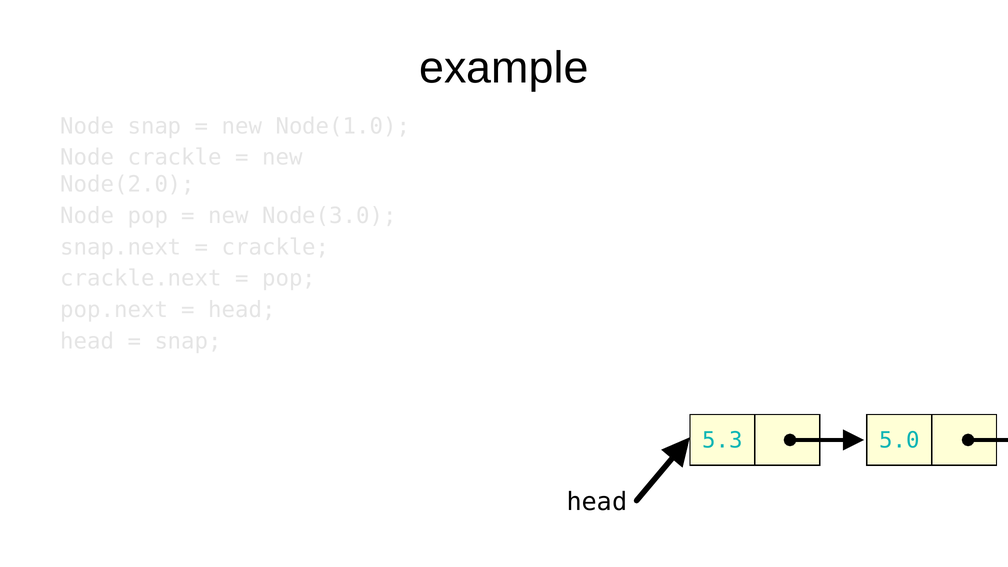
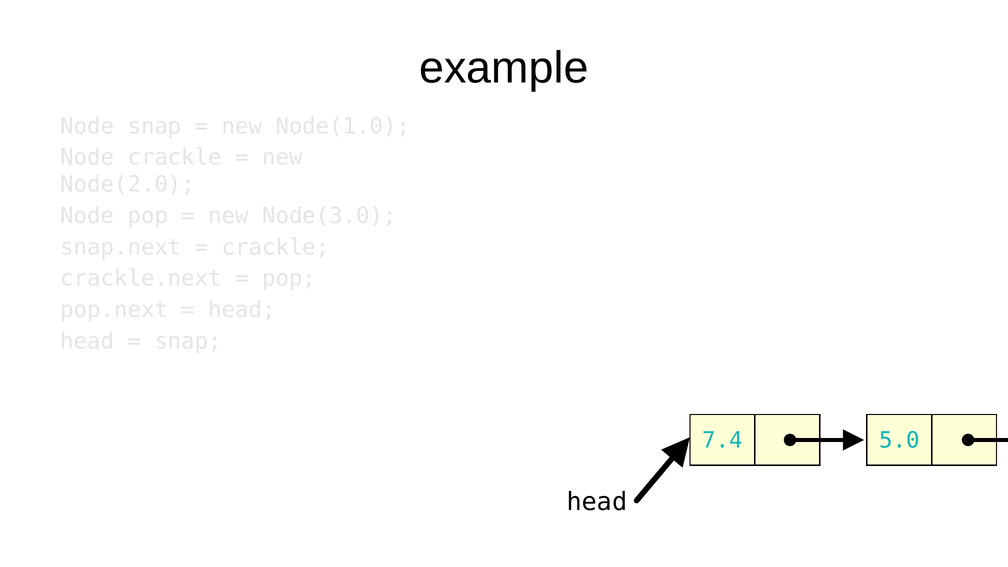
5.3: 5.3 -> 7.4 (722, 440)
